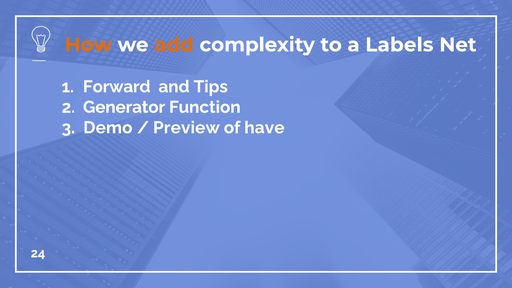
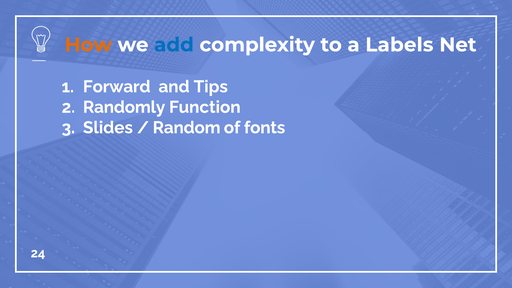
add colour: orange -> blue (174, 45)
Generator: Generator -> Randomly (124, 107)
Demo: Demo -> Slides (108, 128)
Preview: Preview -> Random (187, 128)
have: have -> fonts (265, 128)
